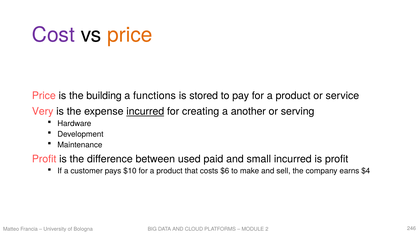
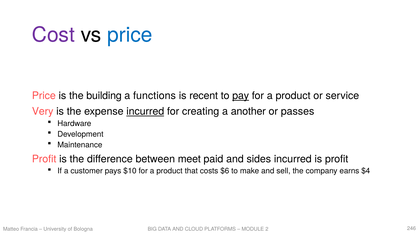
price colour: orange -> blue (130, 35)
stored: stored -> recent (204, 96)
pay underline: none -> present (241, 96)
serving: serving -> passes (298, 112)
used: used -> meet (189, 159)
small: small -> sides (259, 159)
